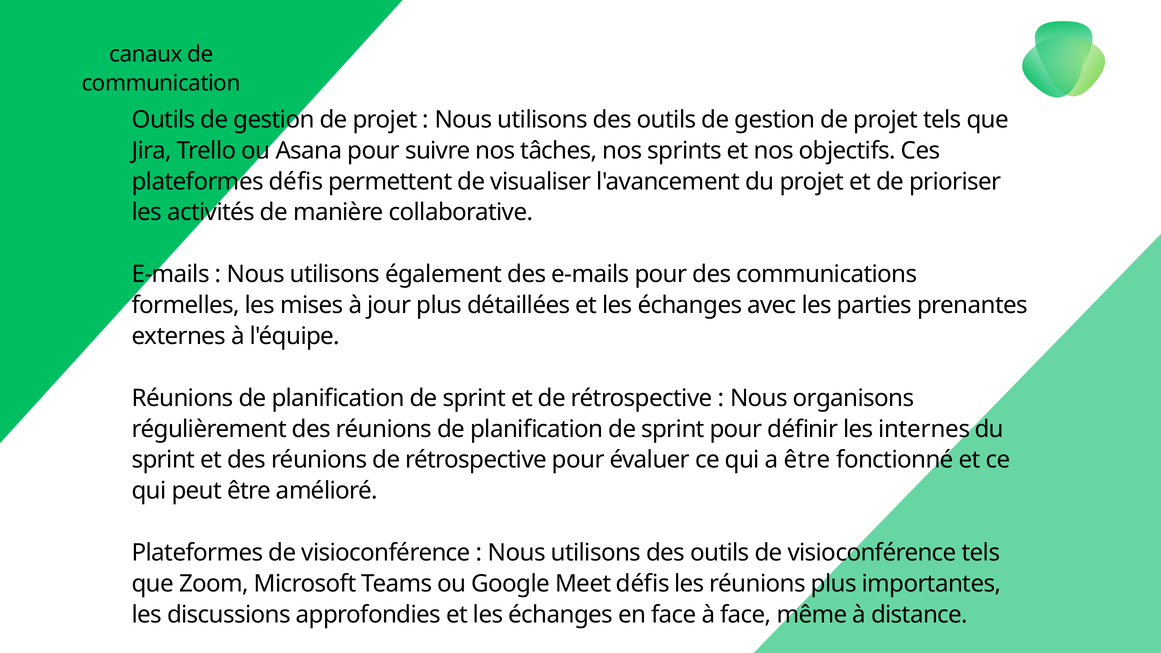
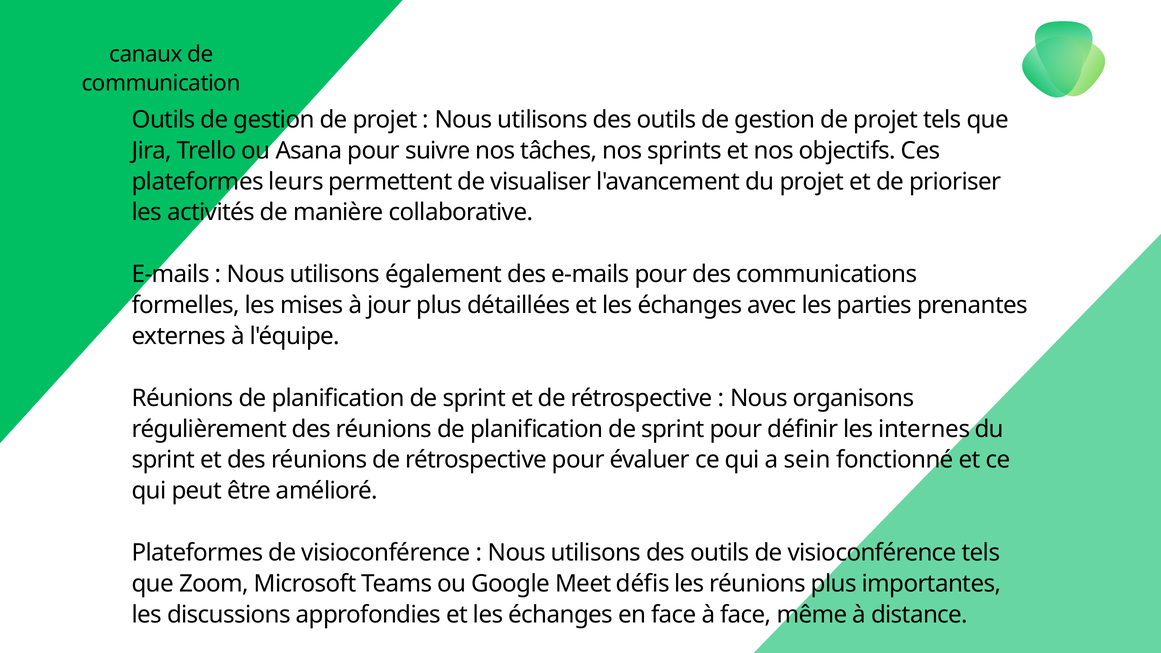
plateformes défis: défis -> leurs (296, 182)
a être: être -> sein (807, 460)
